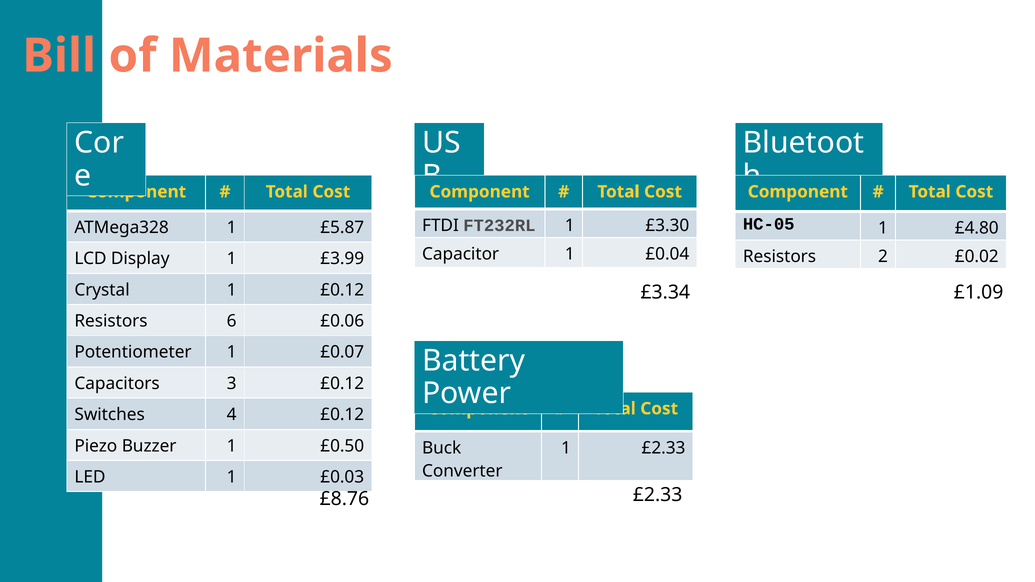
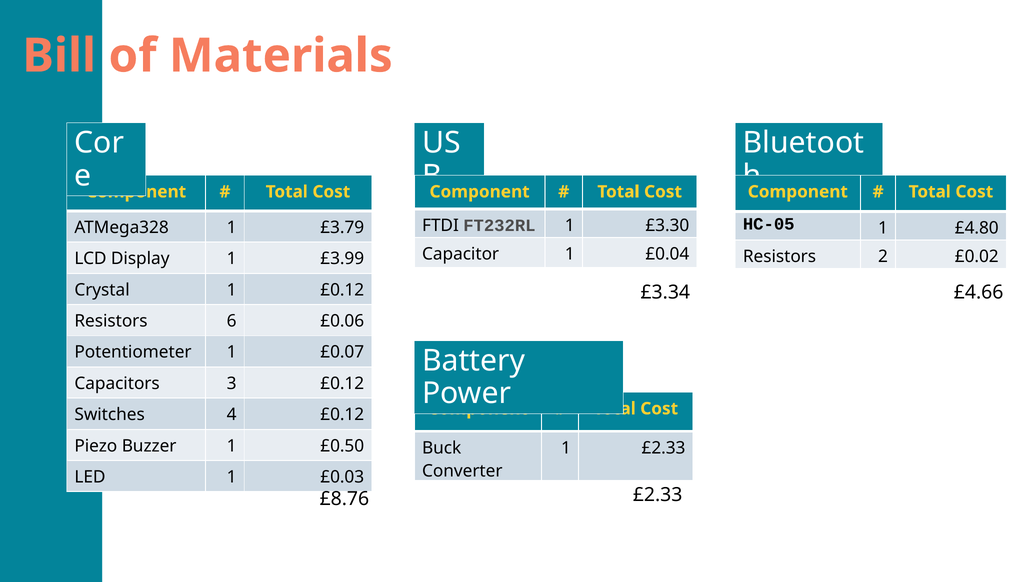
£5.87: £5.87 -> £3.79 (342, 228)
£1.09: £1.09 -> £4.66 (979, 293)
